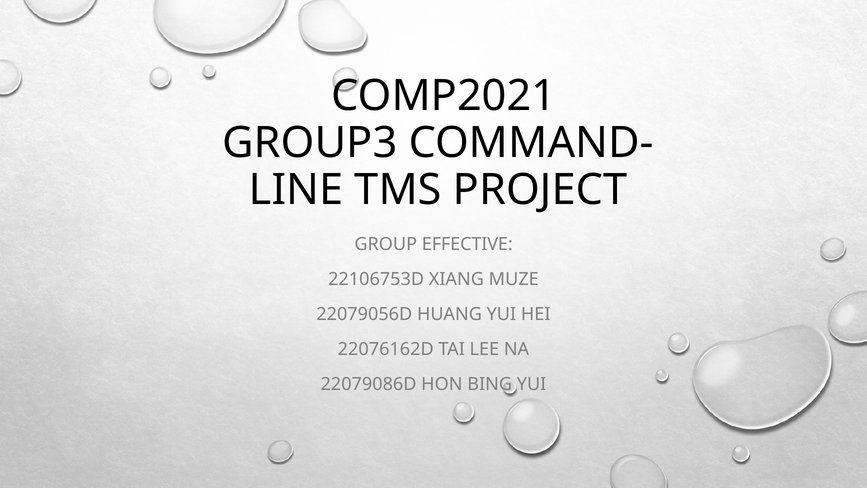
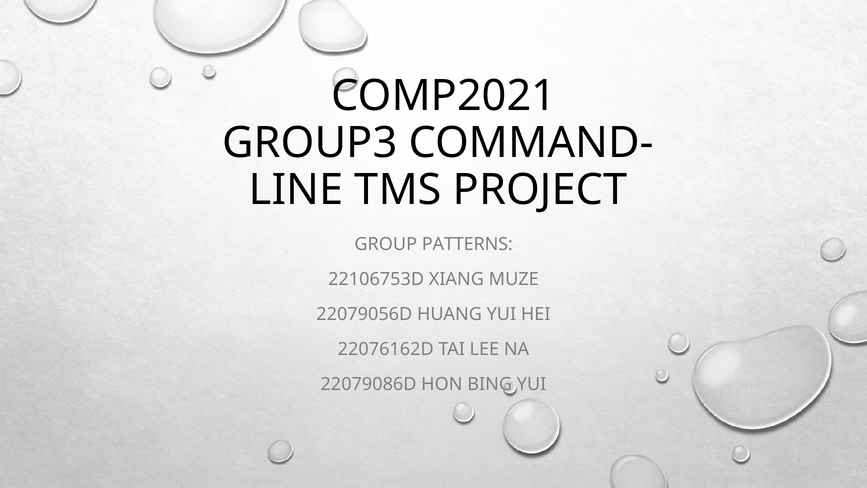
EFFECTIVE: EFFECTIVE -> PATTERNS (467, 244)
